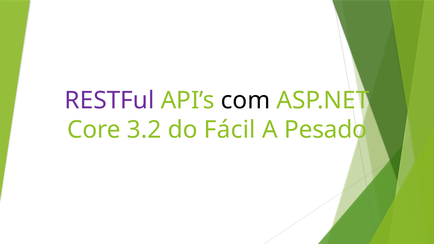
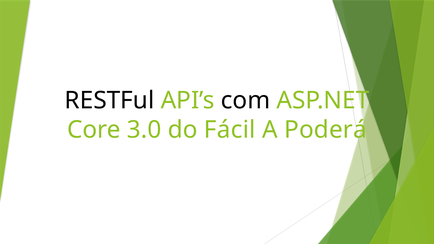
RESTFul colour: purple -> black (109, 100)
3.2: 3.2 -> 3.0 (144, 130)
Pesado: Pesado -> Poderá (325, 130)
